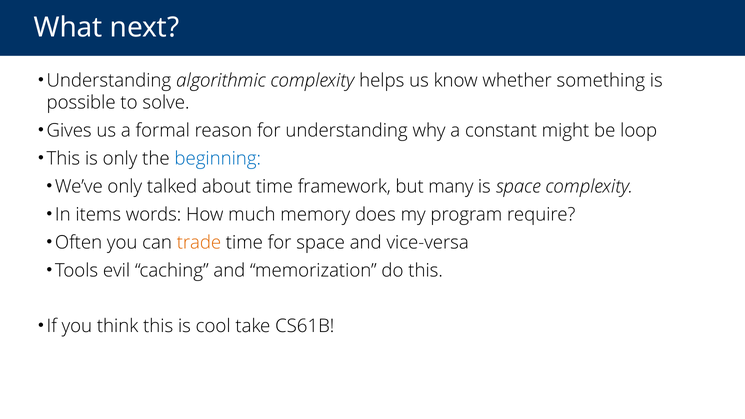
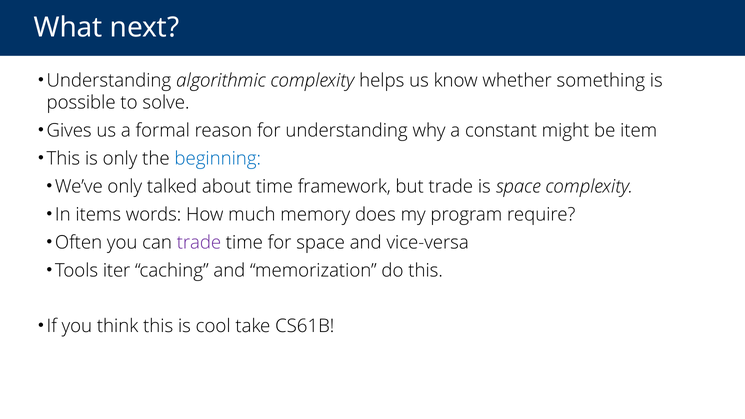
loop: loop -> item (639, 131)
but many: many -> trade (451, 187)
trade colour: orange -> purple (199, 243)
evil: evil -> iter (117, 270)
